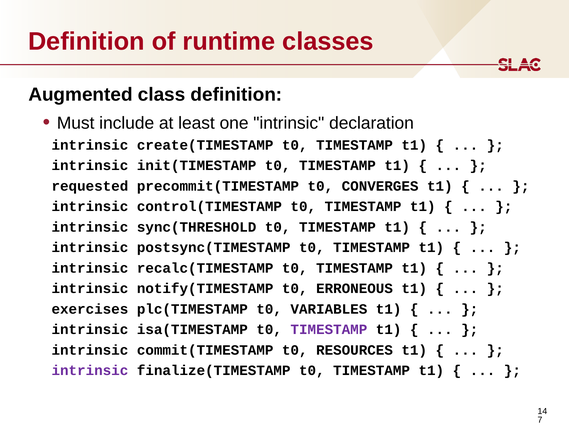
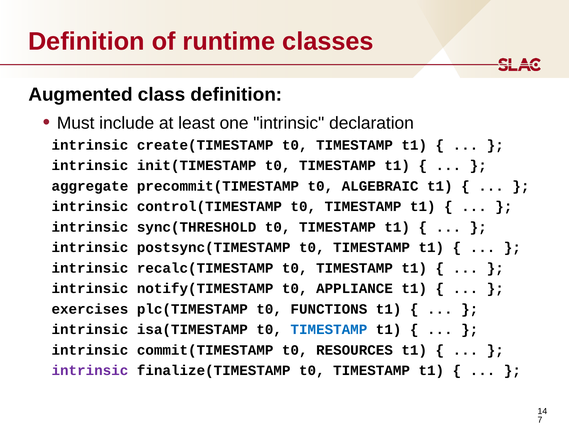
requested: requested -> aggregate (90, 186)
CONVERGES: CONVERGES -> ALGEBRAIC (380, 186)
ERRONEOUS: ERRONEOUS -> APPLIANCE (354, 288)
VARIABLES: VARIABLES -> FUNCTIONS (329, 309)
TIMESTAMP colour: purple -> blue (329, 329)
